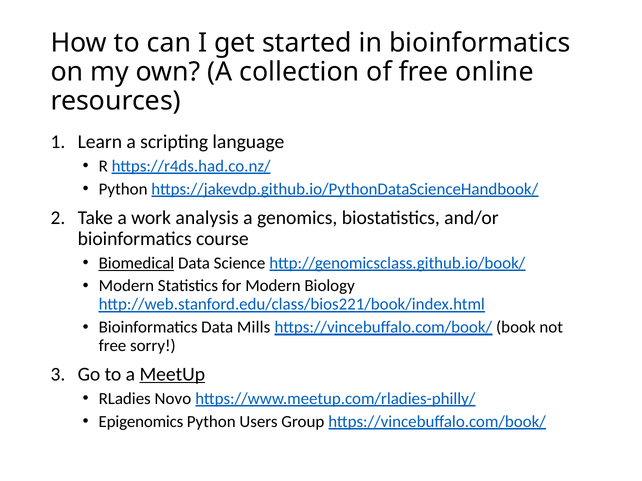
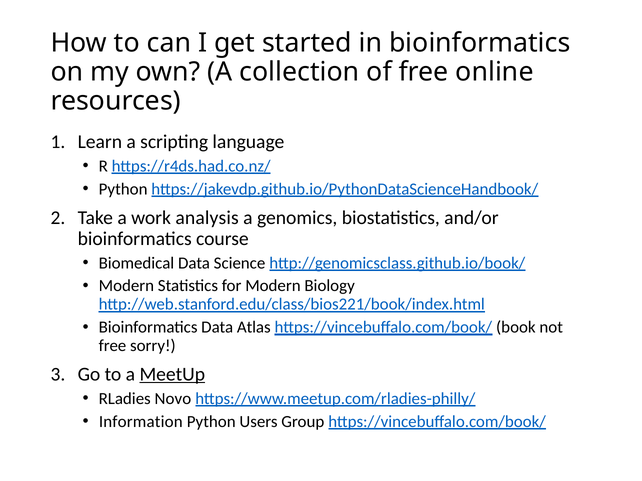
Biomedical underline: present -> none (136, 263)
Mills: Mills -> Atlas (254, 328)
Epigenomics: Epigenomics -> Information (141, 422)
